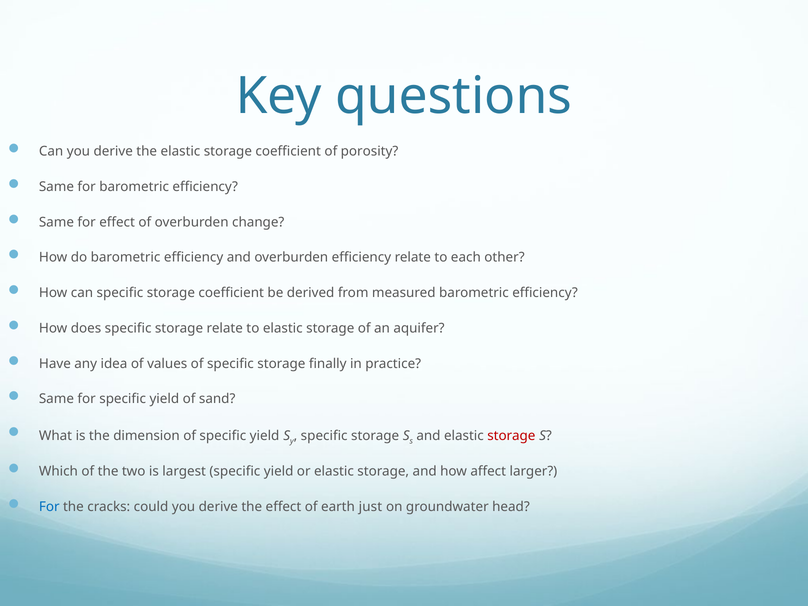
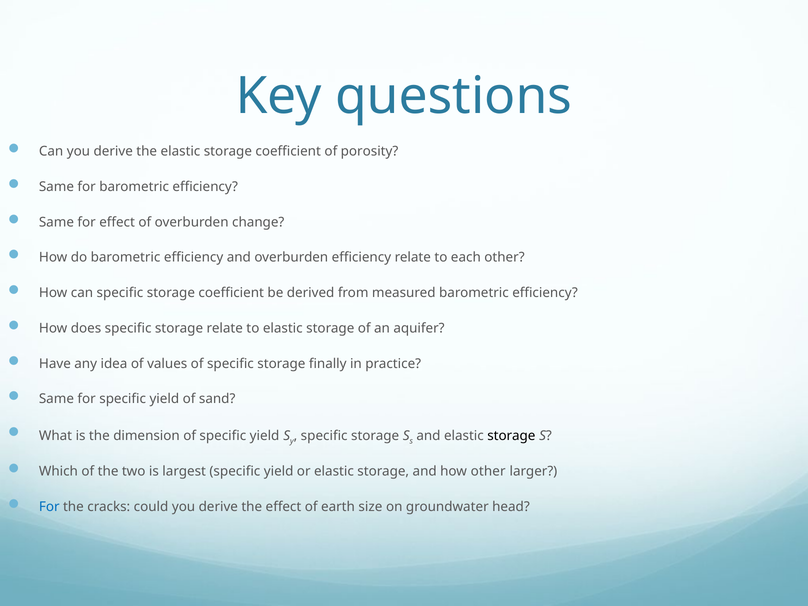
storage colour: red -> black (511, 436)
how affect: affect -> other (488, 471)
just: just -> size (370, 507)
